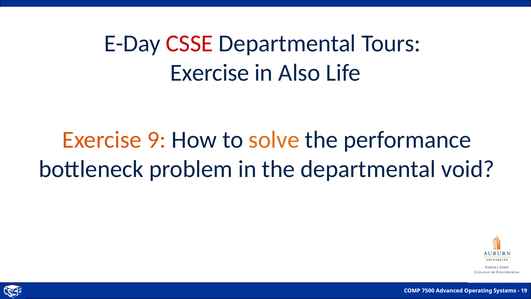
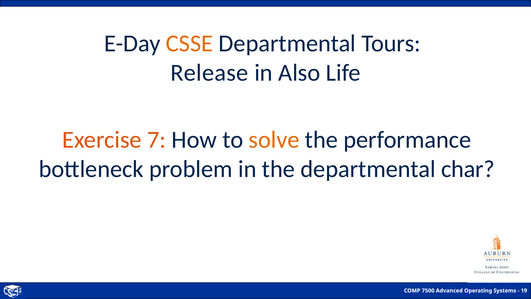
CSSE colour: red -> orange (189, 44)
Exercise: Exercise -> Release (209, 73)
9: 9 -> 7 (157, 140)
void: void -> char (468, 169)
